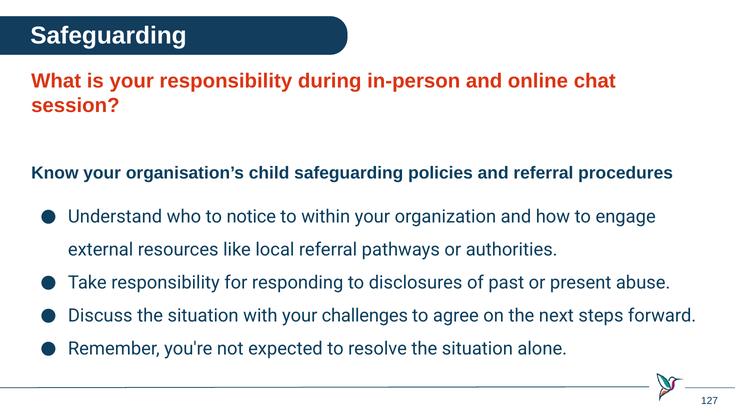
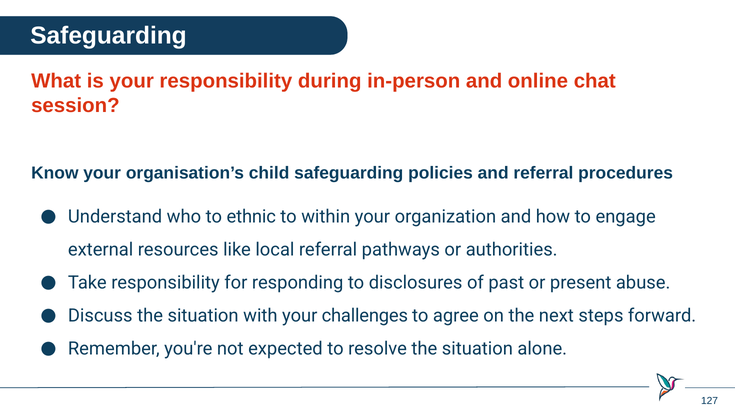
notice: notice -> ethnic (251, 217)
